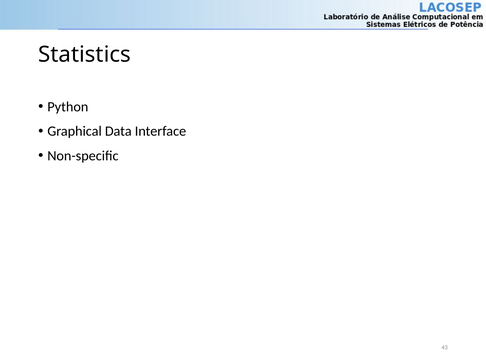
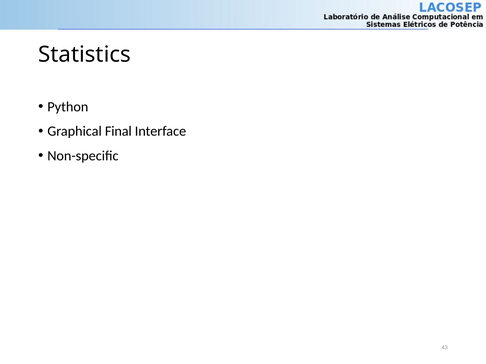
Data: Data -> Final (118, 131)
